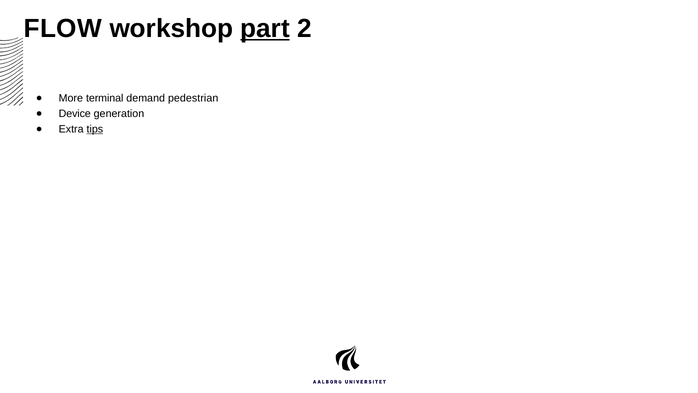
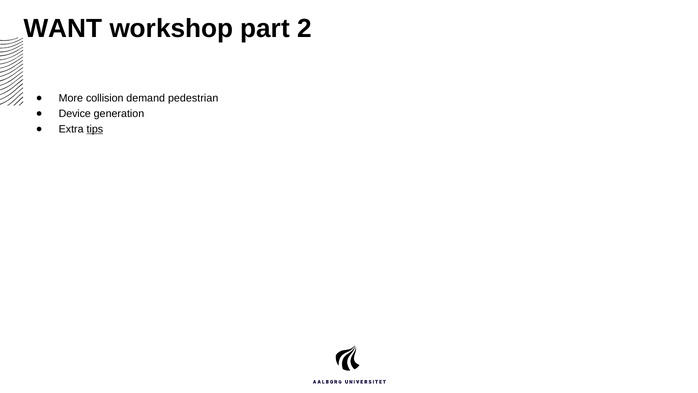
FLOW: FLOW -> WANT (63, 29)
part underline: present -> none (265, 29)
terminal: terminal -> collision (105, 98)
